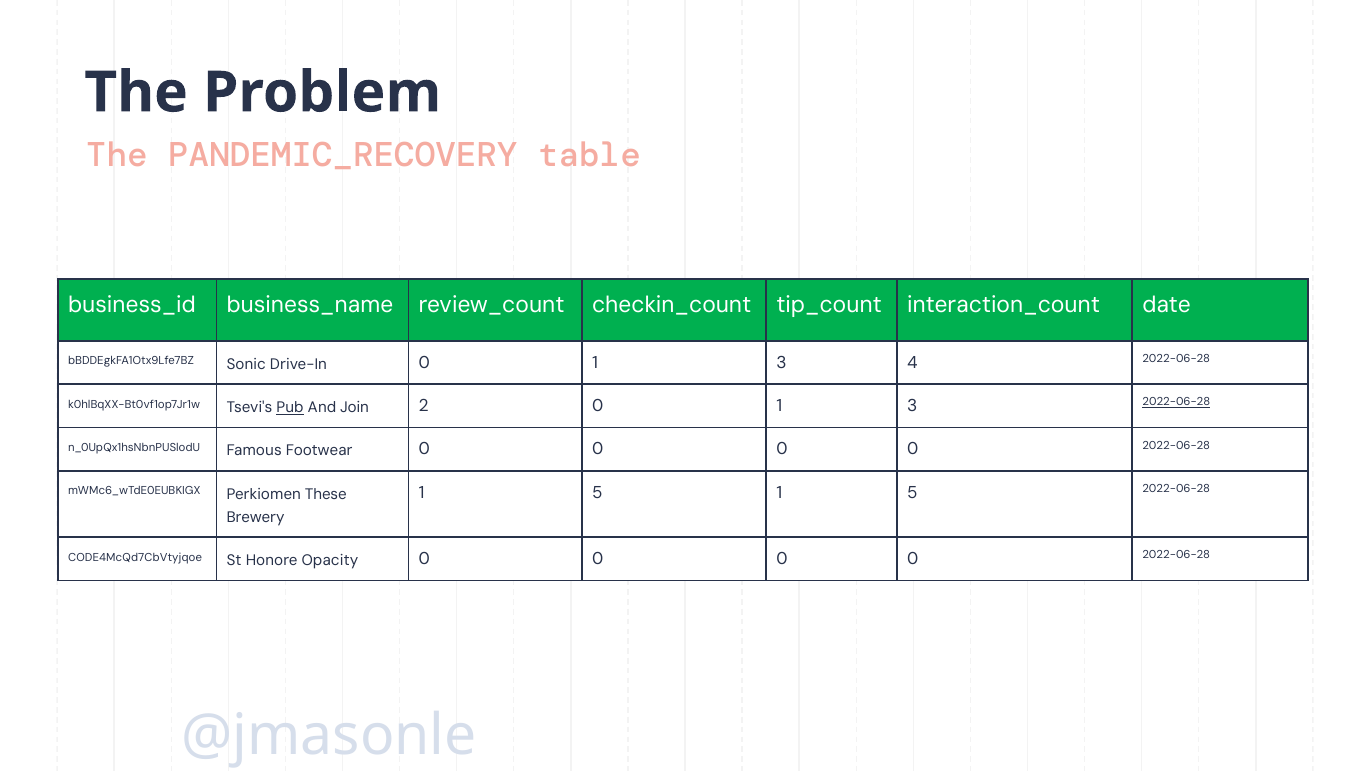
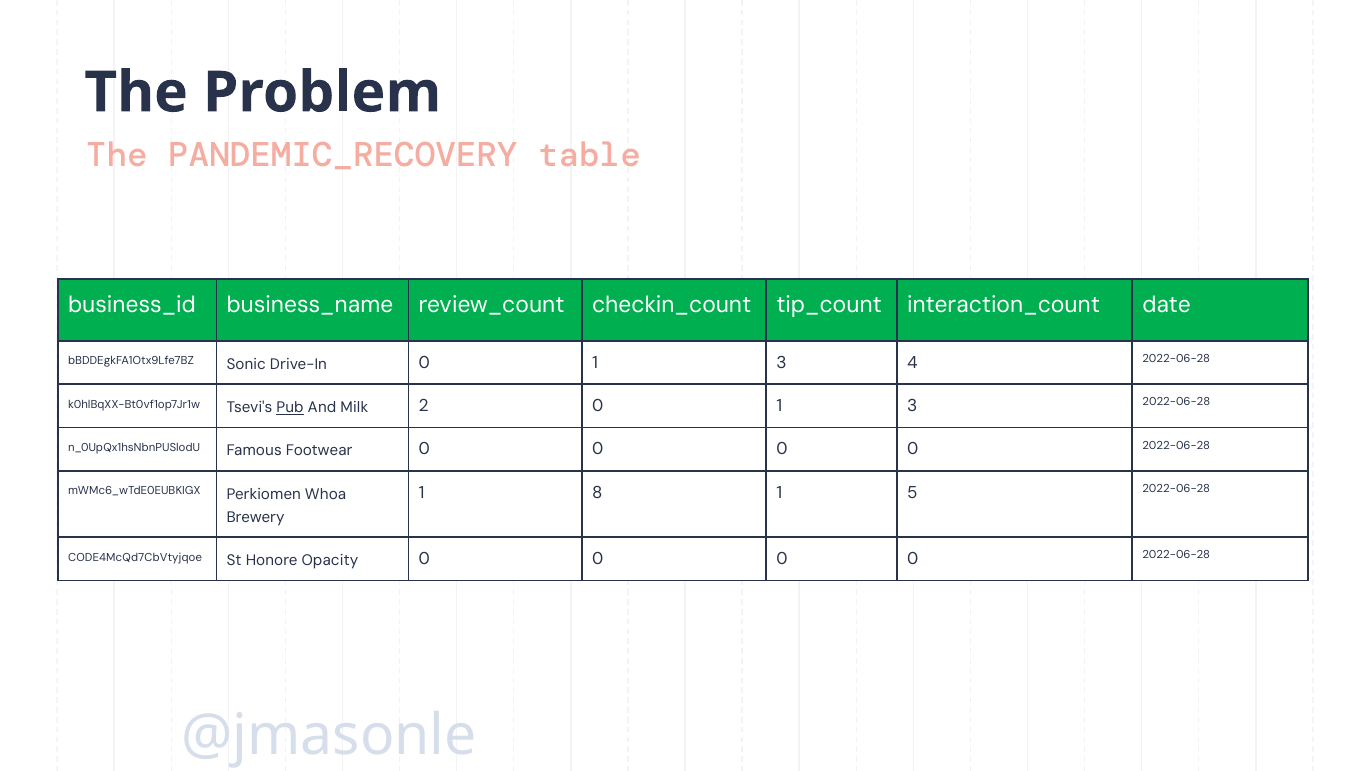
Join: Join -> Milk (354, 407)
2022-06-28 underline: present -> none (1176, 402)
5: 5 -> 8 (597, 492)
These: These -> Whoa (326, 494)
